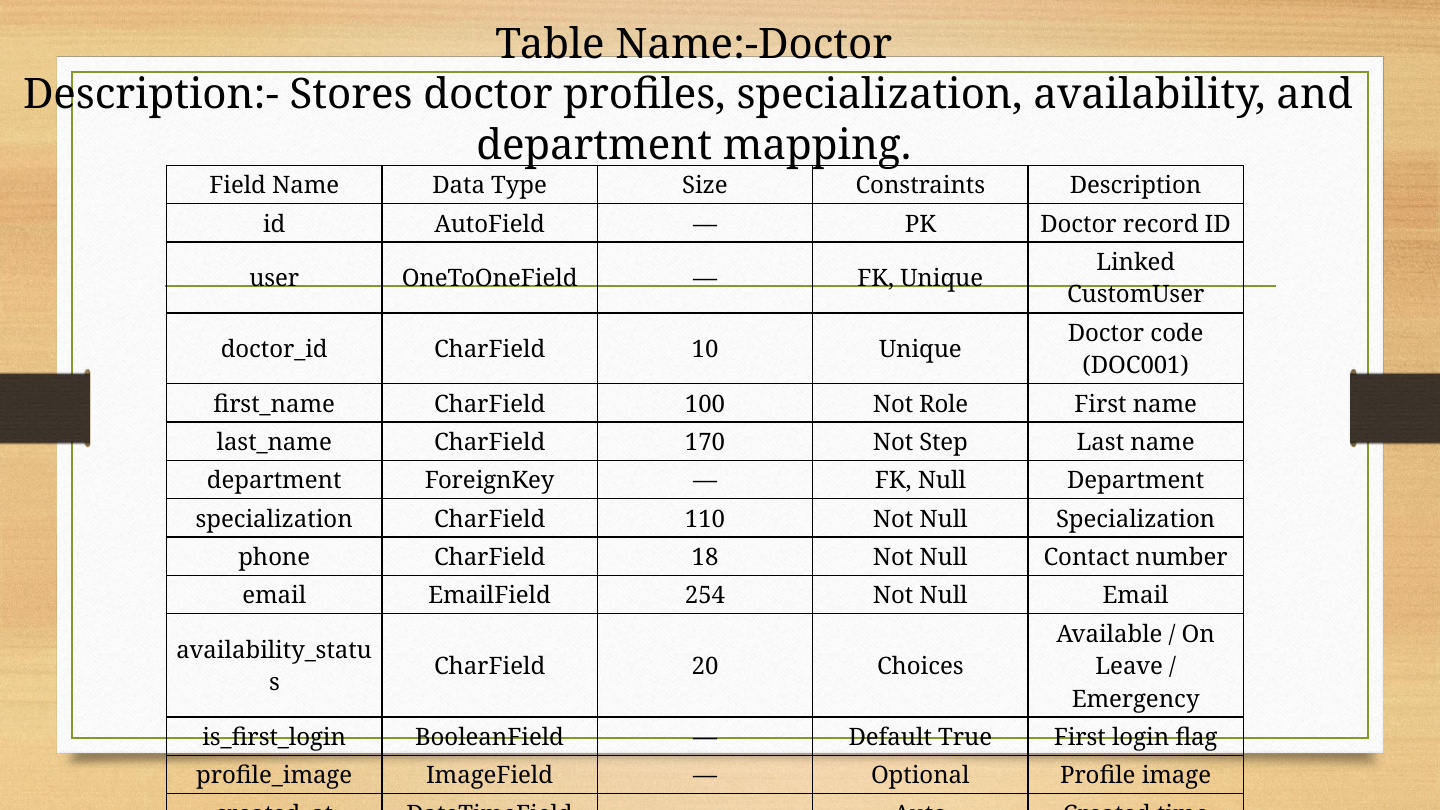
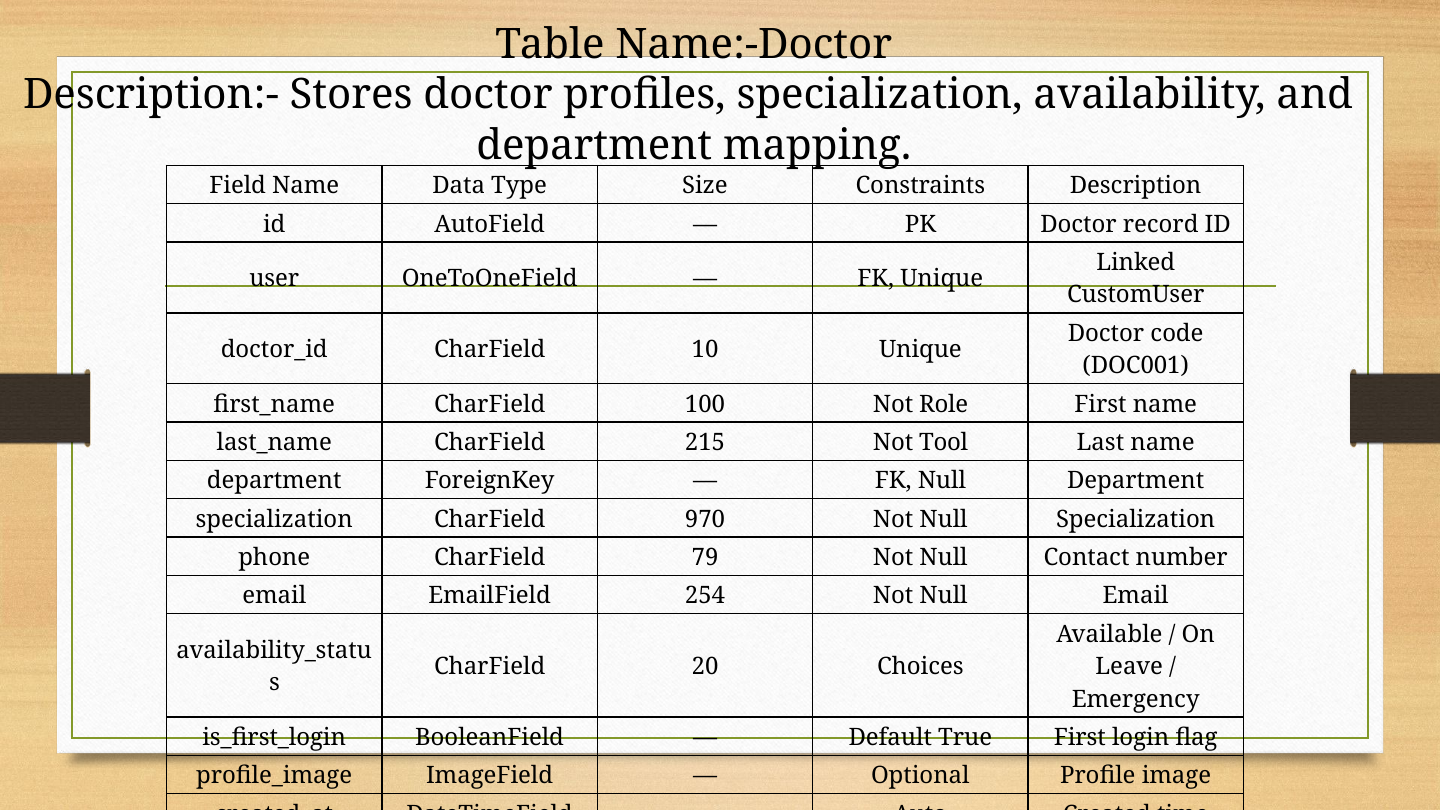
170: 170 -> 215 (705, 443)
Step: Step -> Tool (944, 443)
110: 110 -> 970 (705, 519)
18: 18 -> 79 (705, 558)
